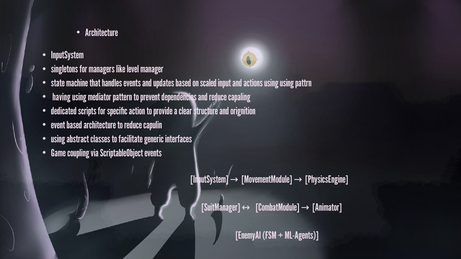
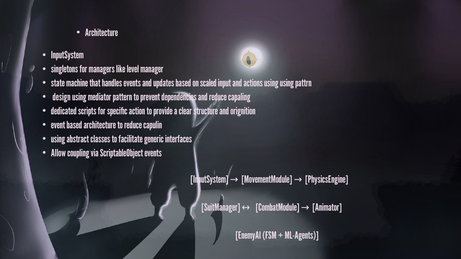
having: having -> design (62, 97)
Game: Game -> Allow (58, 153)
